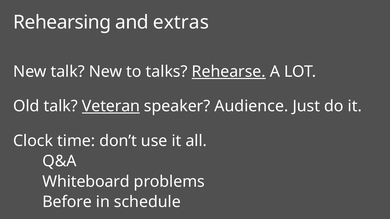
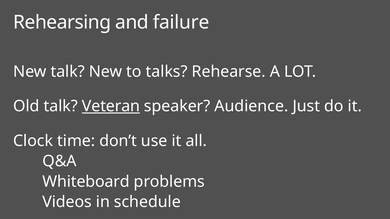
extras: extras -> failure (181, 22)
Rehearse underline: present -> none (229, 72)
Before: Before -> Videos (67, 202)
